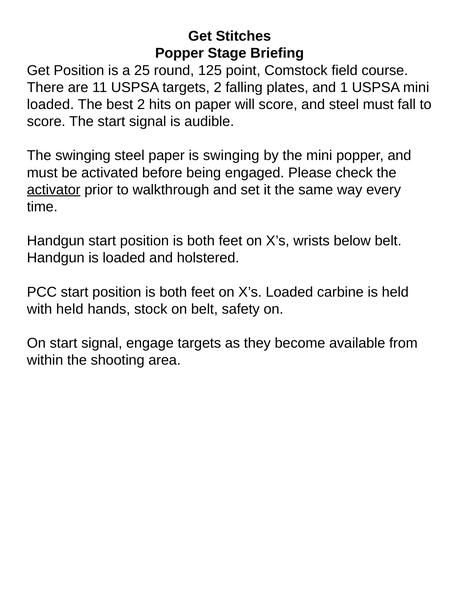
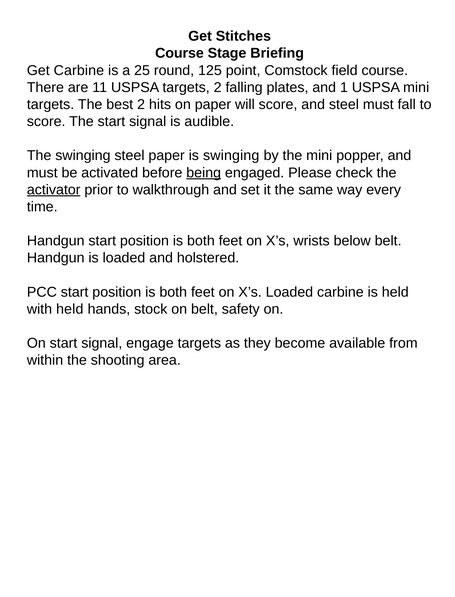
Popper: Popper -> Course (179, 53)
Get Position: Position -> Carbine (79, 70)
loaded: loaded -> targets (51, 104)
being underline: none -> present (204, 173)
